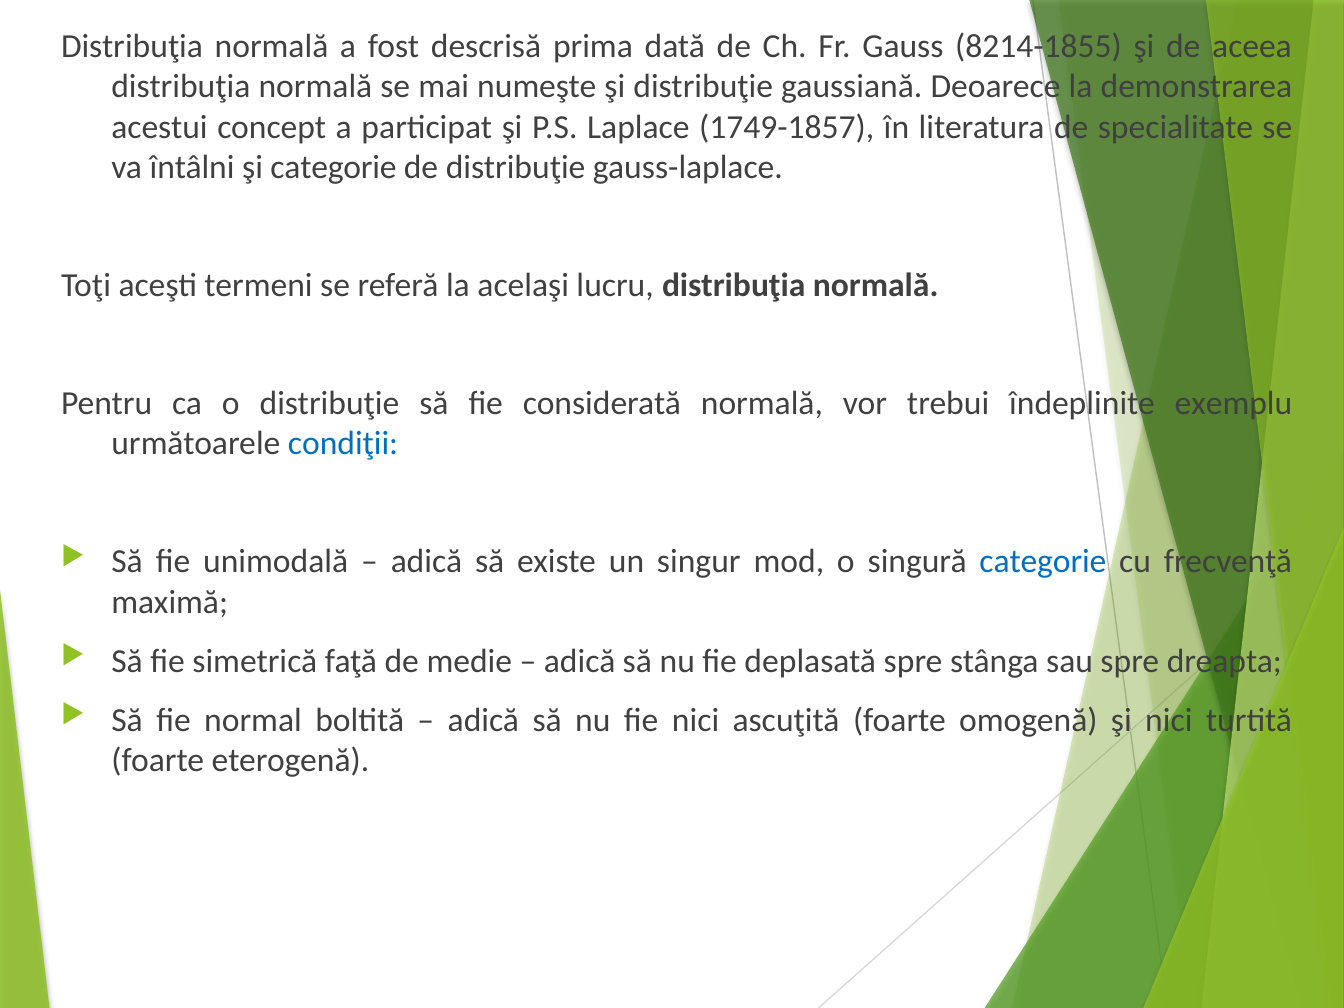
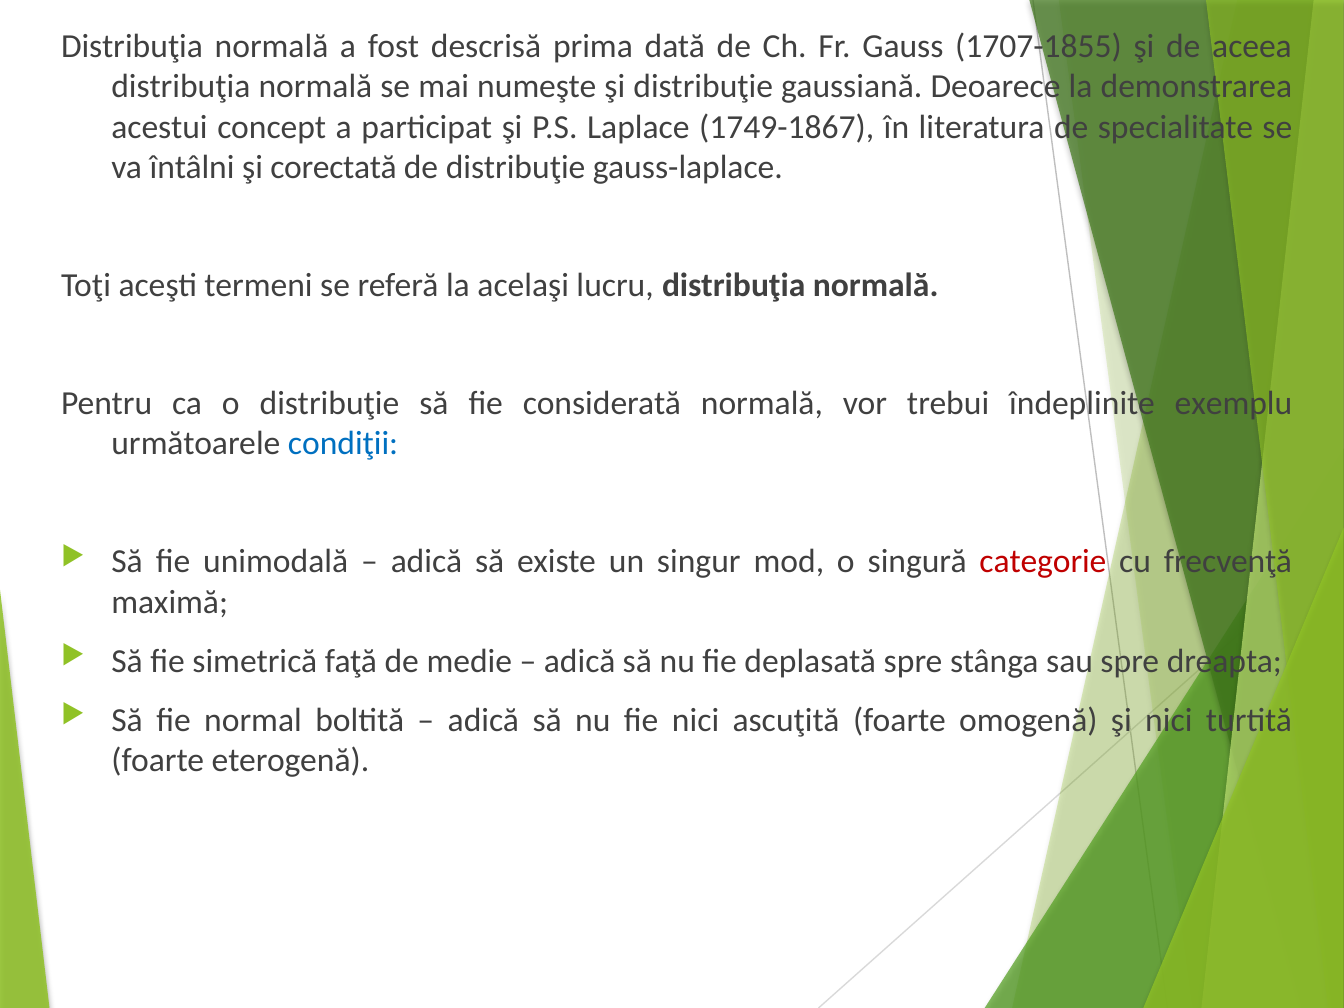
8214-1855: 8214-1855 -> 1707-1855 (1039, 46)
1749-1857: 1749-1857 -> 1749-1867 (787, 127)
şi categorie: categorie -> corectată (334, 167)
categorie colour: blue -> red (1043, 562)
